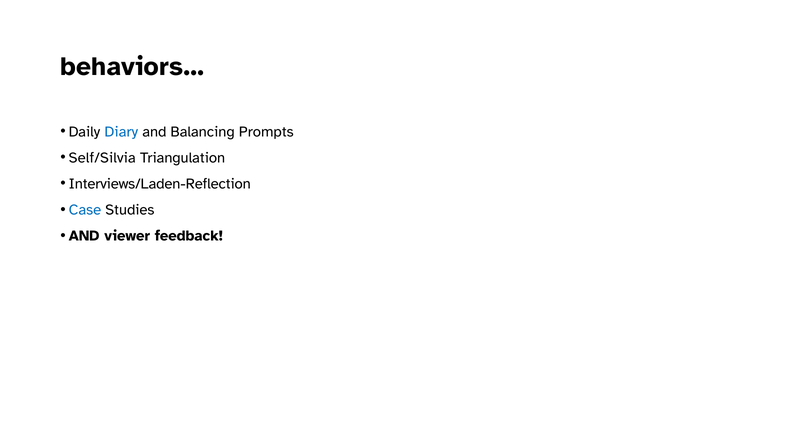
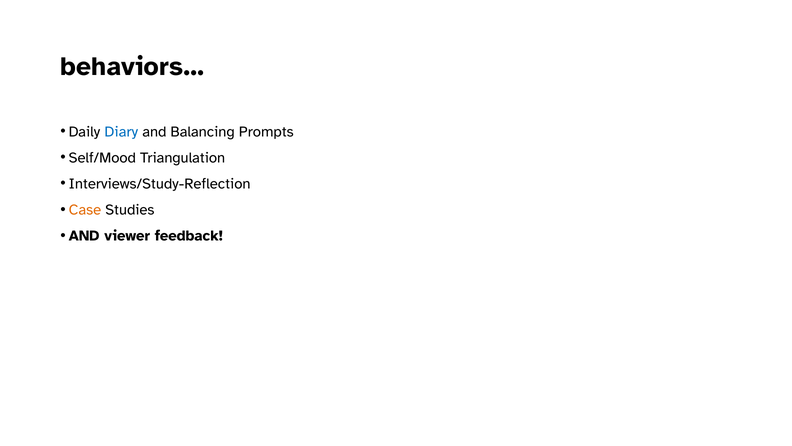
Self/Silvia: Self/Silvia -> Self/Mood (102, 158)
Interviews/Laden-Reflection: Interviews/Laden-Reflection -> Interviews/Study-Reflection (160, 184)
Case colour: blue -> orange (85, 210)
